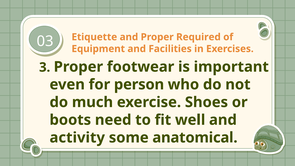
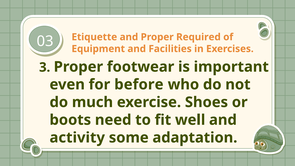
person: person -> before (139, 84)
anatomical: anatomical -> adaptation (195, 138)
